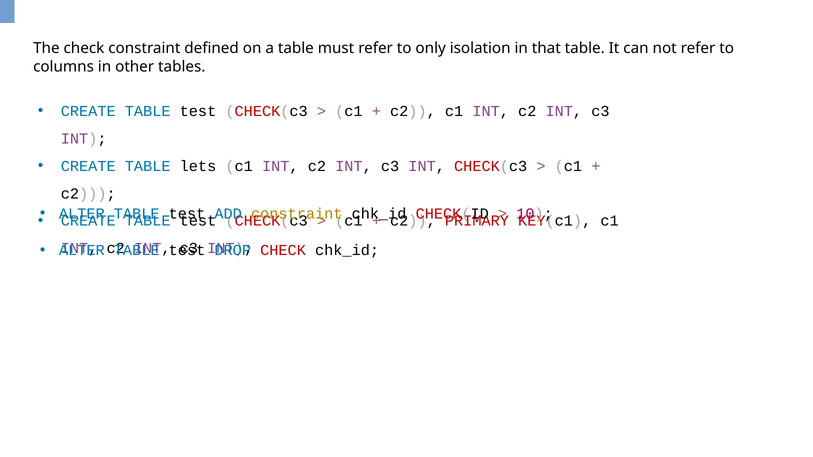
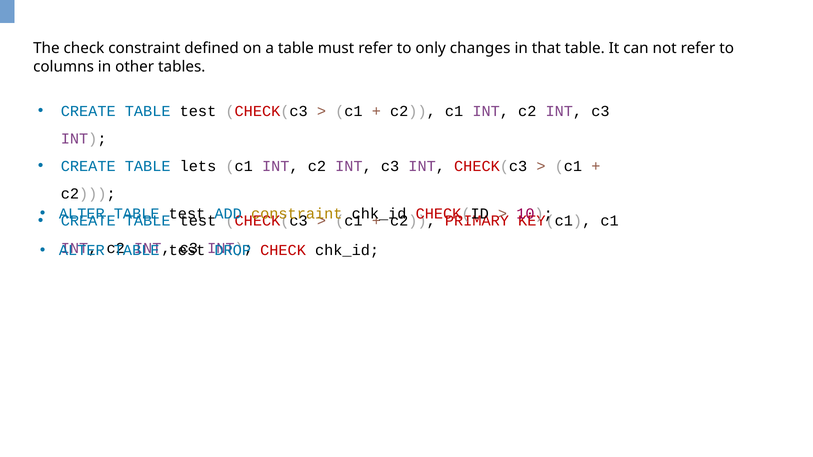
isolation: isolation -> changes (480, 48)
